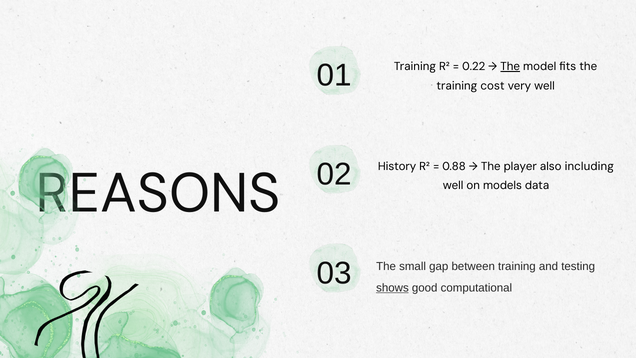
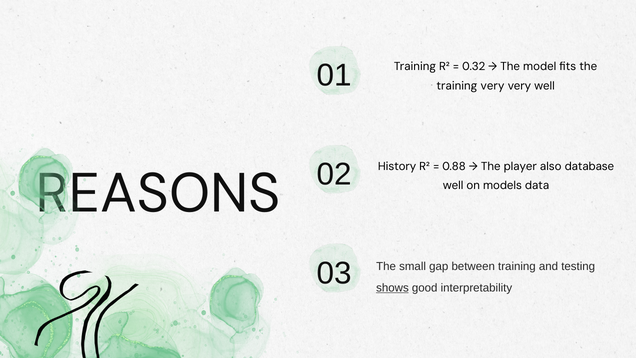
0.22: 0.22 -> 0.32 (474, 66)
The underline: present -> none (510, 66)
training cost: cost -> very (493, 86)
including: including -> database (589, 166)
computational: computational -> interpretability (476, 288)
